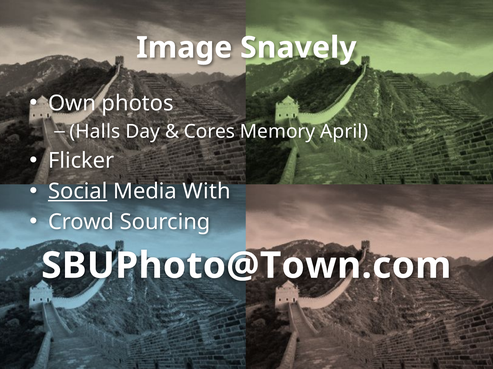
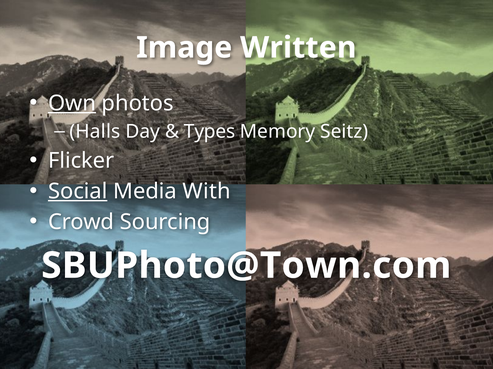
Snavely: Snavely -> Written (298, 48)
Own underline: none -> present (72, 103)
Cores: Cores -> Types (210, 132)
April: April -> Seitz (344, 132)
